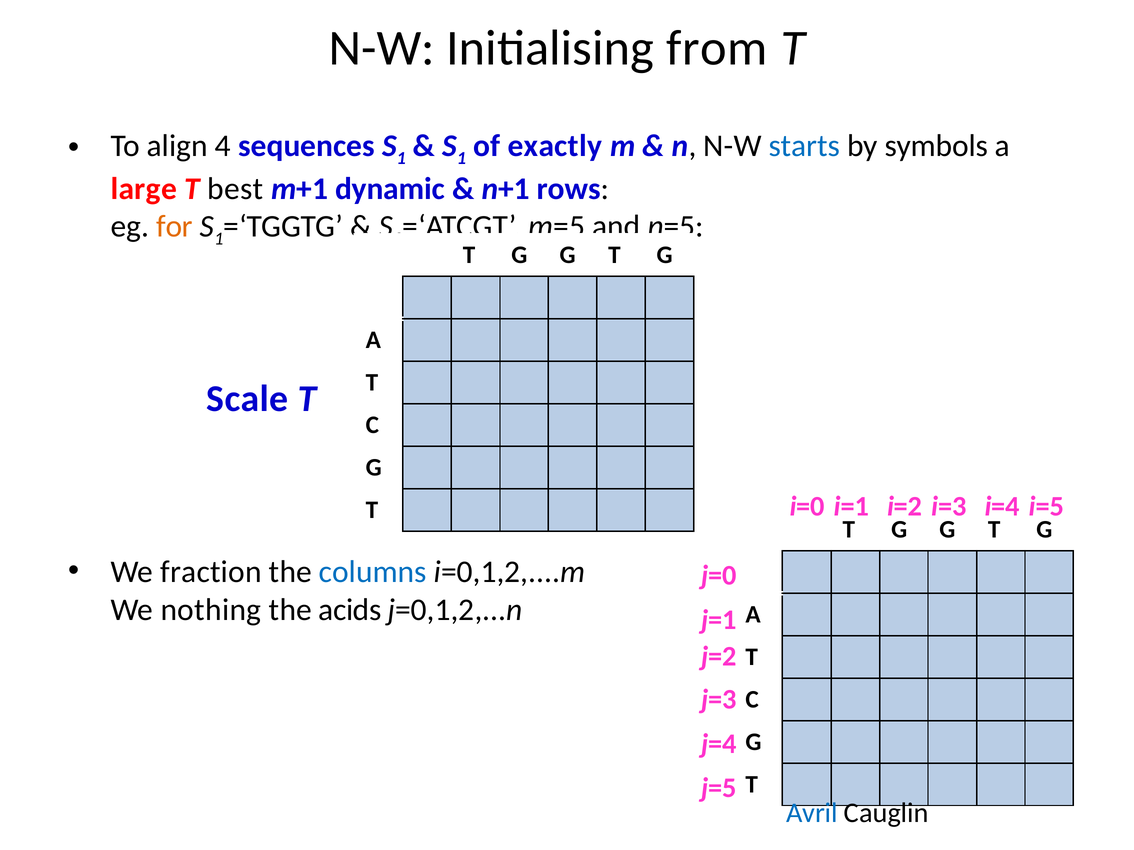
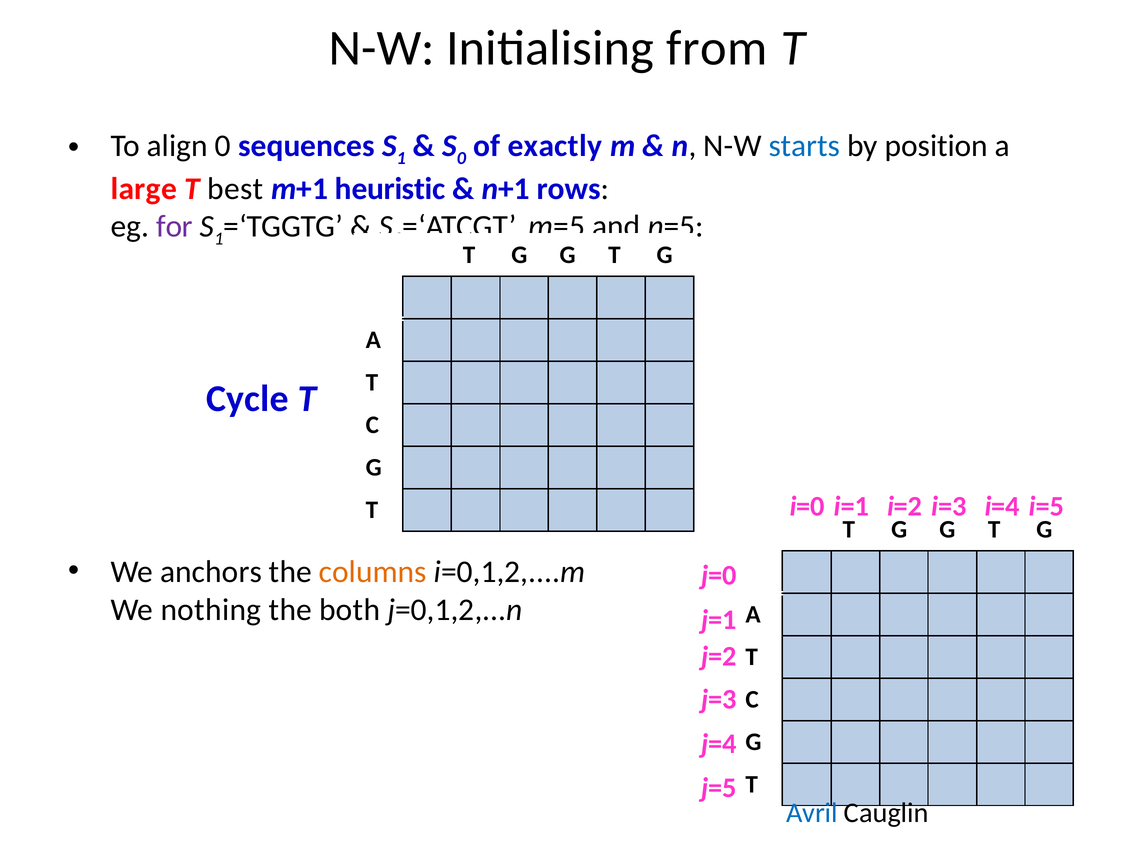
align 4: 4 -> 0 (223, 146)
1: 1 -> 0 (461, 158)
symbols: symbols -> position (936, 146)
dynamic: dynamic -> heuristic (390, 189)
for colour: orange -> purple (175, 227)
Scale: Scale -> Cycle (247, 399)
fraction: fraction -> anchors (211, 572)
columns colour: blue -> orange (373, 572)
acids: acids -> both (350, 610)
